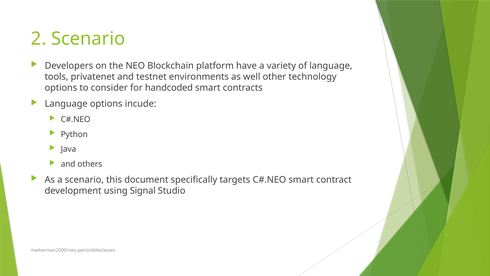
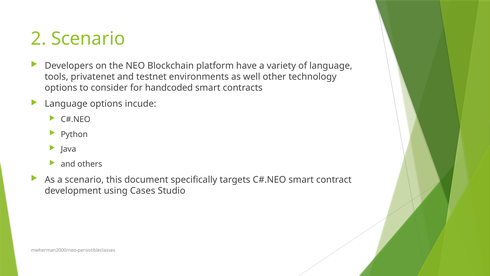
Signal: Signal -> Cases (143, 191)
